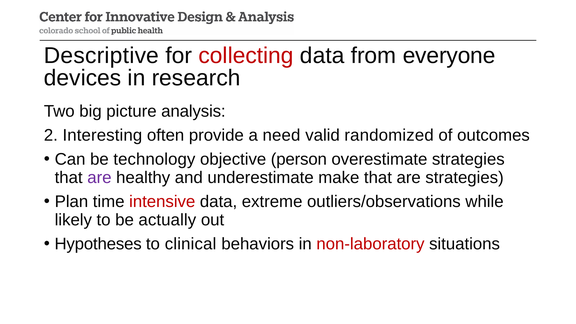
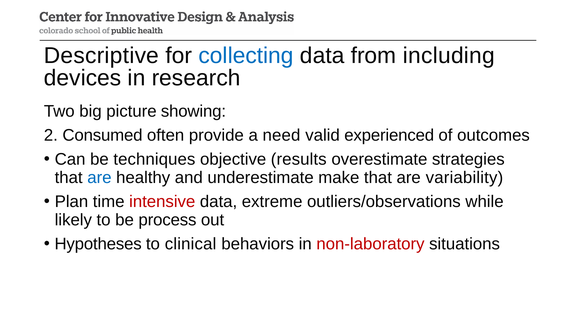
collecting colour: red -> blue (246, 56)
everyone: everyone -> including (449, 56)
analysis: analysis -> showing (193, 111)
Interesting: Interesting -> Consumed (103, 135)
randomized: randomized -> experienced (389, 135)
technology: technology -> techniques (154, 159)
person: person -> results (299, 159)
are colour: purple -> blue (99, 178)
are strategies: strategies -> variability (464, 178)
actually: actually -> process (167, 220)
